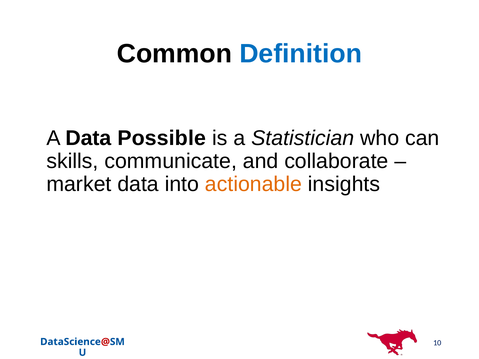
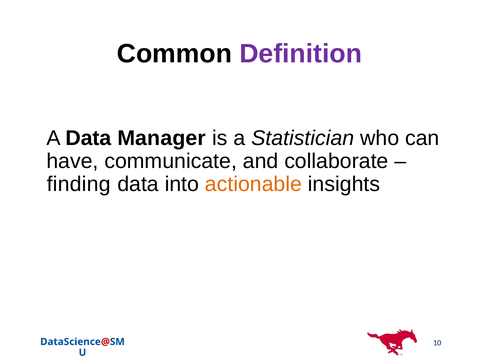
Definition colour: blue -> purple (301, 54)
Possible: Possible -> Manager (162, 138)
skills: skills -> have (72, 161)
market: market -> finding (79, 184)
